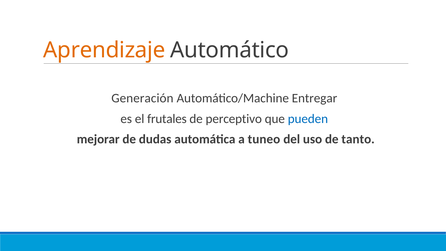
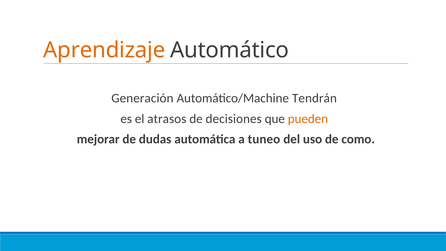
Entregar: Entregar -> Tendrán (314, 98)
frutales: frutales -> atrasos (167, 119)
perceptivo: perceptivo -> decisiones (234, 119)
pueden colour: blue -> orange (308, 119)
tanto: tanto -> como (358, 139)
